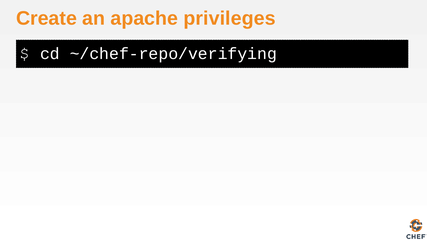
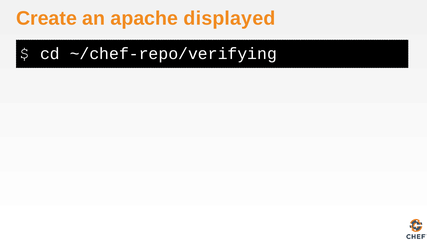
privileges: privileges -> displayed (229, 18)
